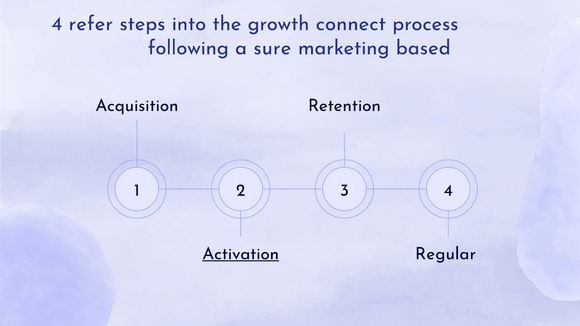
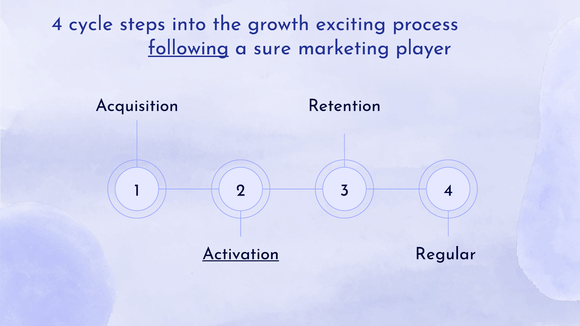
refer: refer -> cycle (91, 24)
connect: connect -> exciting (351, 24)
following underline: none -> present (188, 48)
based: based -> player (423, 48)
